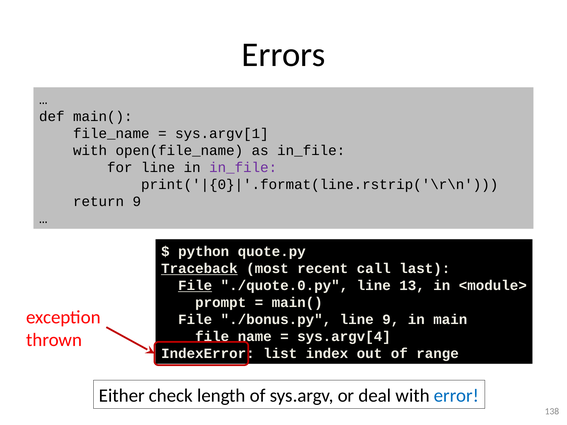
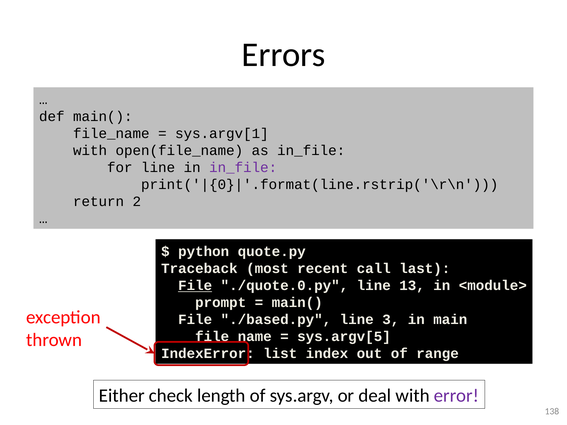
return 9: 9 -> 2 (137, 202)
Traceback underline: present -> none (199, 269)
./bonus.py: ./bonus.py -> ./based.py (276, 320)
line 9: 9 -> 3 (391, 320)
sys.argv[4: sys.argv[4 -> sys.argv[5 (344, 337)
error colour: blue -> purple (456, 396)
